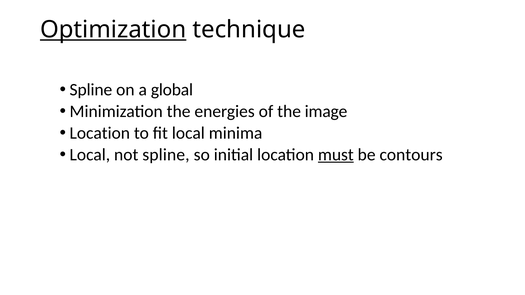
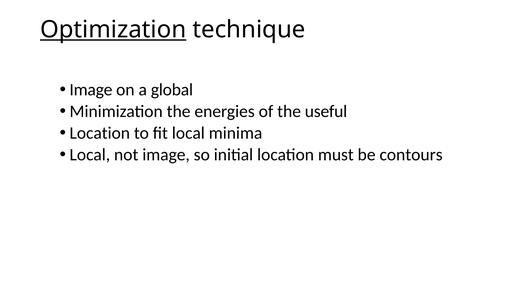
Spline: Spline -> Image (91, 90)
image: image -> useful (326, 112)
not spline: spline -> image (166, 155)
must underline: present -> none (336, 155)
